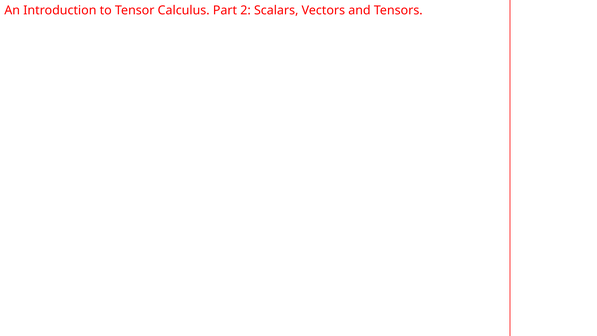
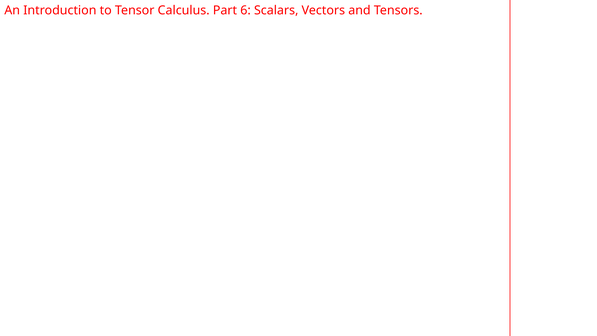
2: 2 -> 6 (246, 11)
